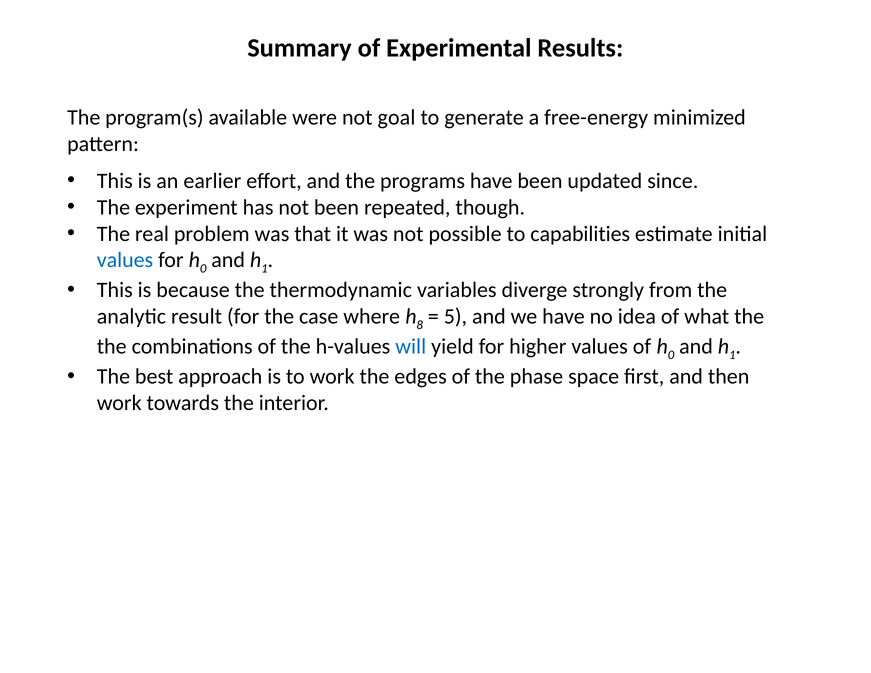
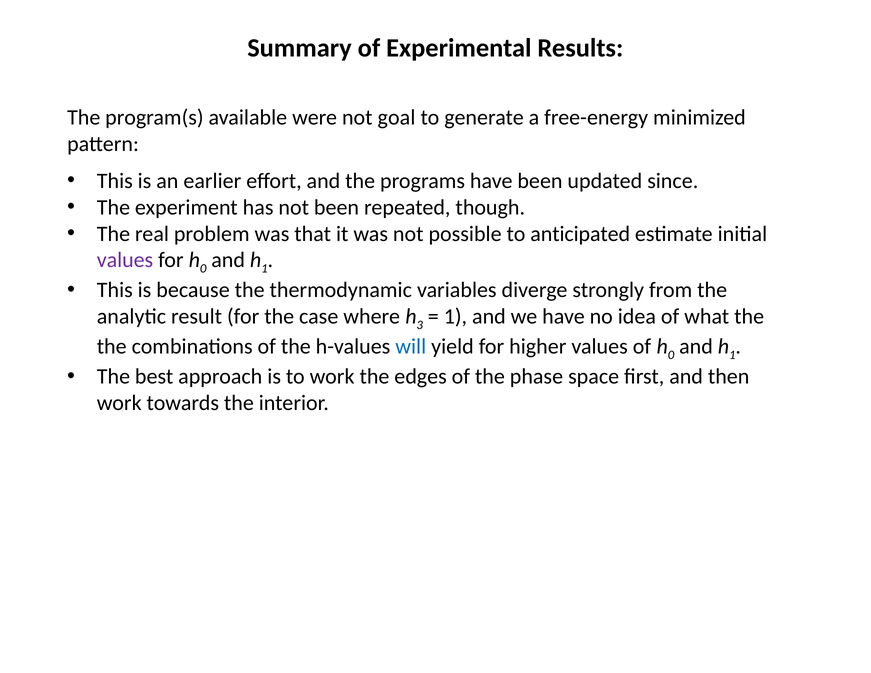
capabilities: capabilities -> anticipated (580, 234)
values colour: blue -> purple (125, 260)
8: 8 -> 3 (420, 325)
5: 5 -> 1 (455, 317)
